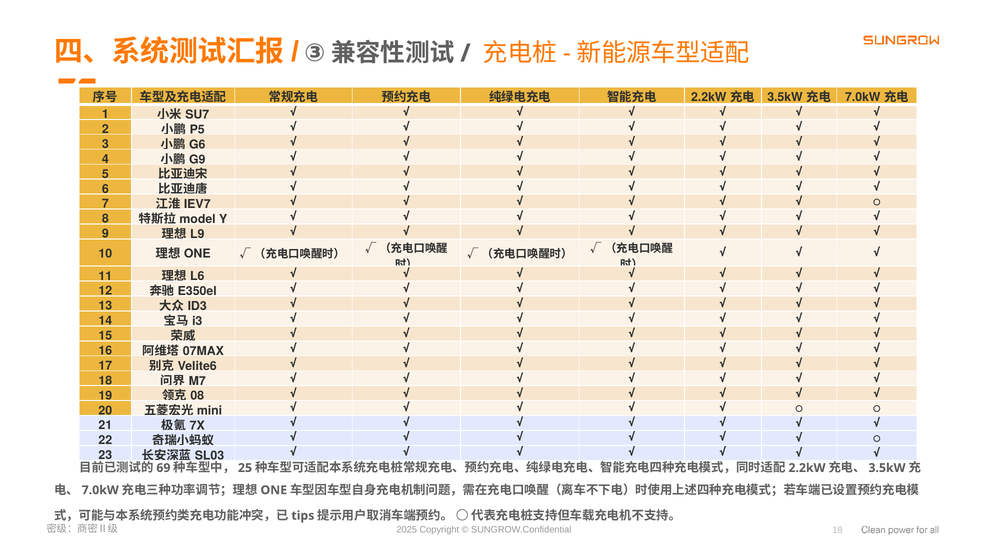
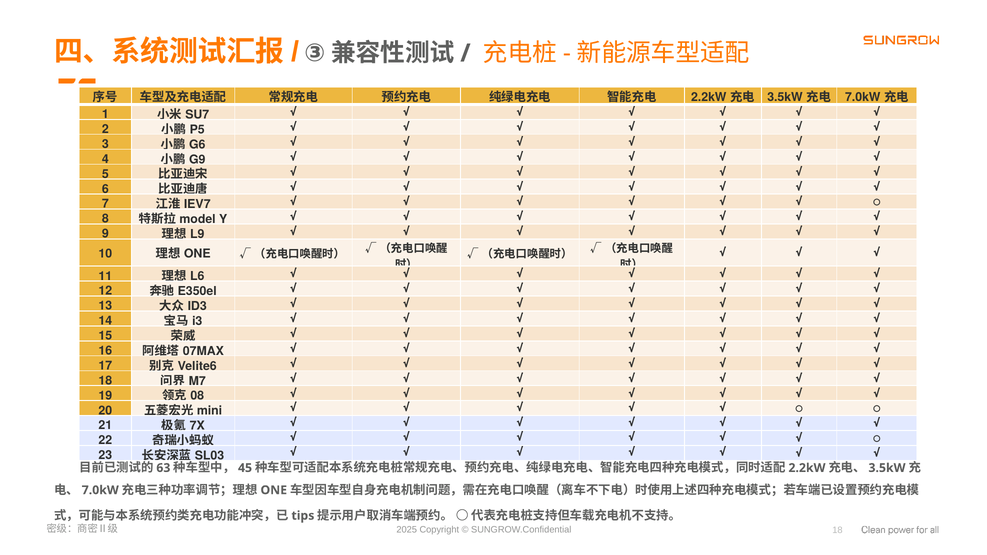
69: 69 -> 63 (163, 468)
25: 25 -> 45 (245, 468)
